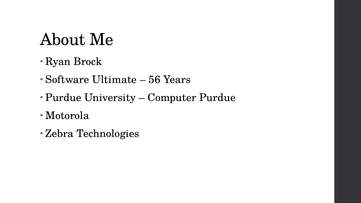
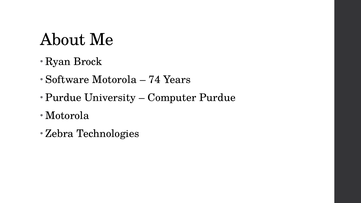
Software Ultimate: Ultimate -> Motorola (114, 80)
56: 56 -> 74 (155, 80)
